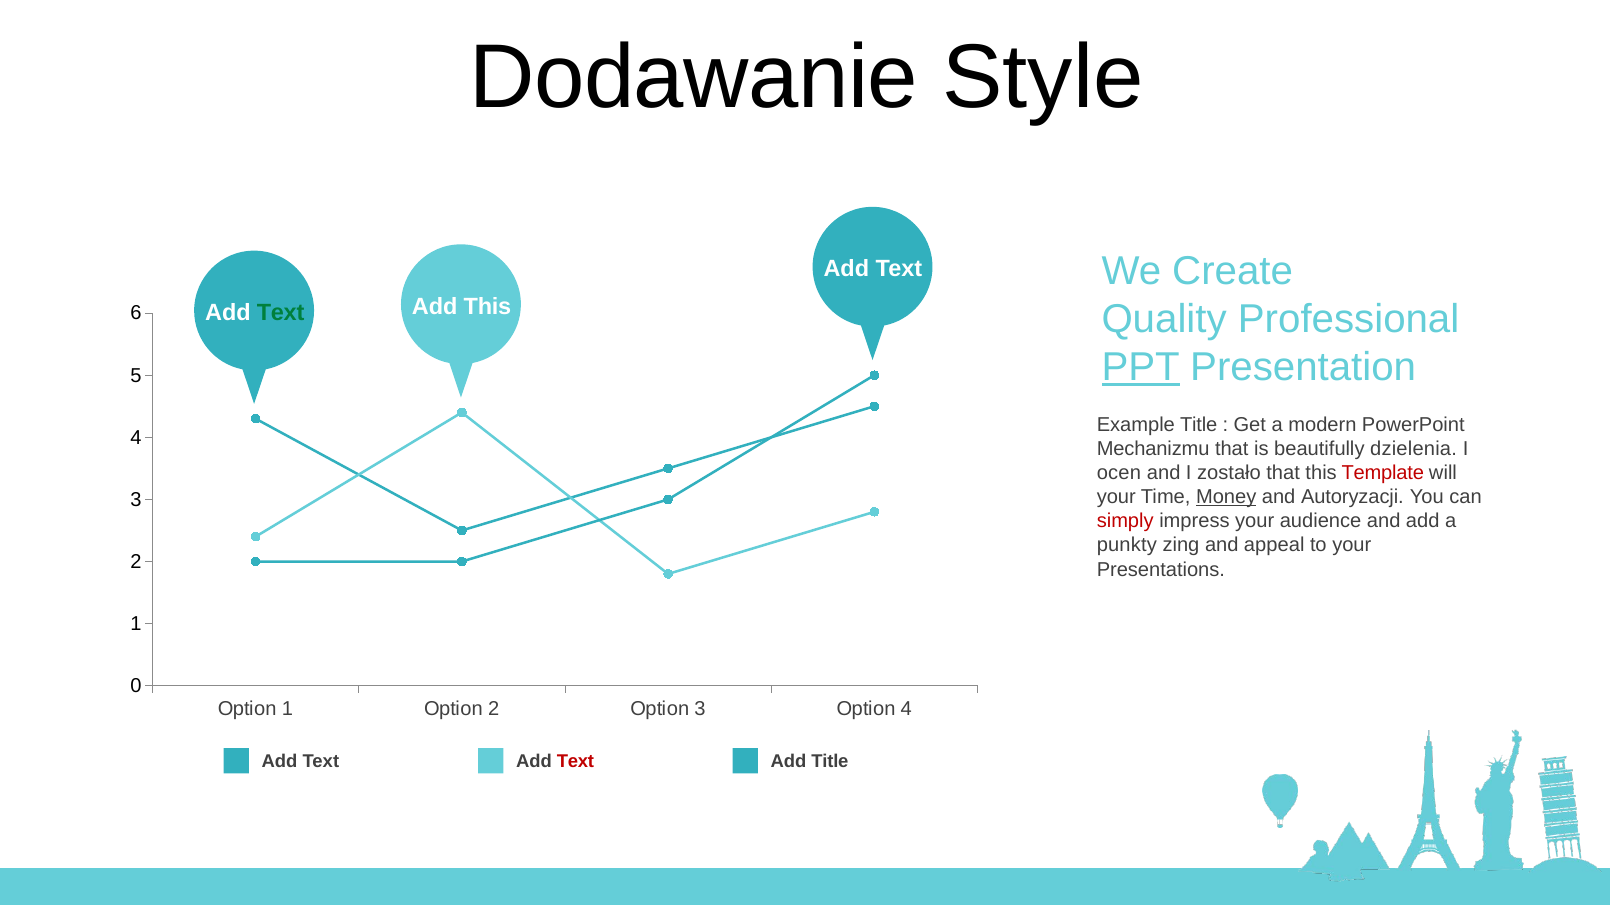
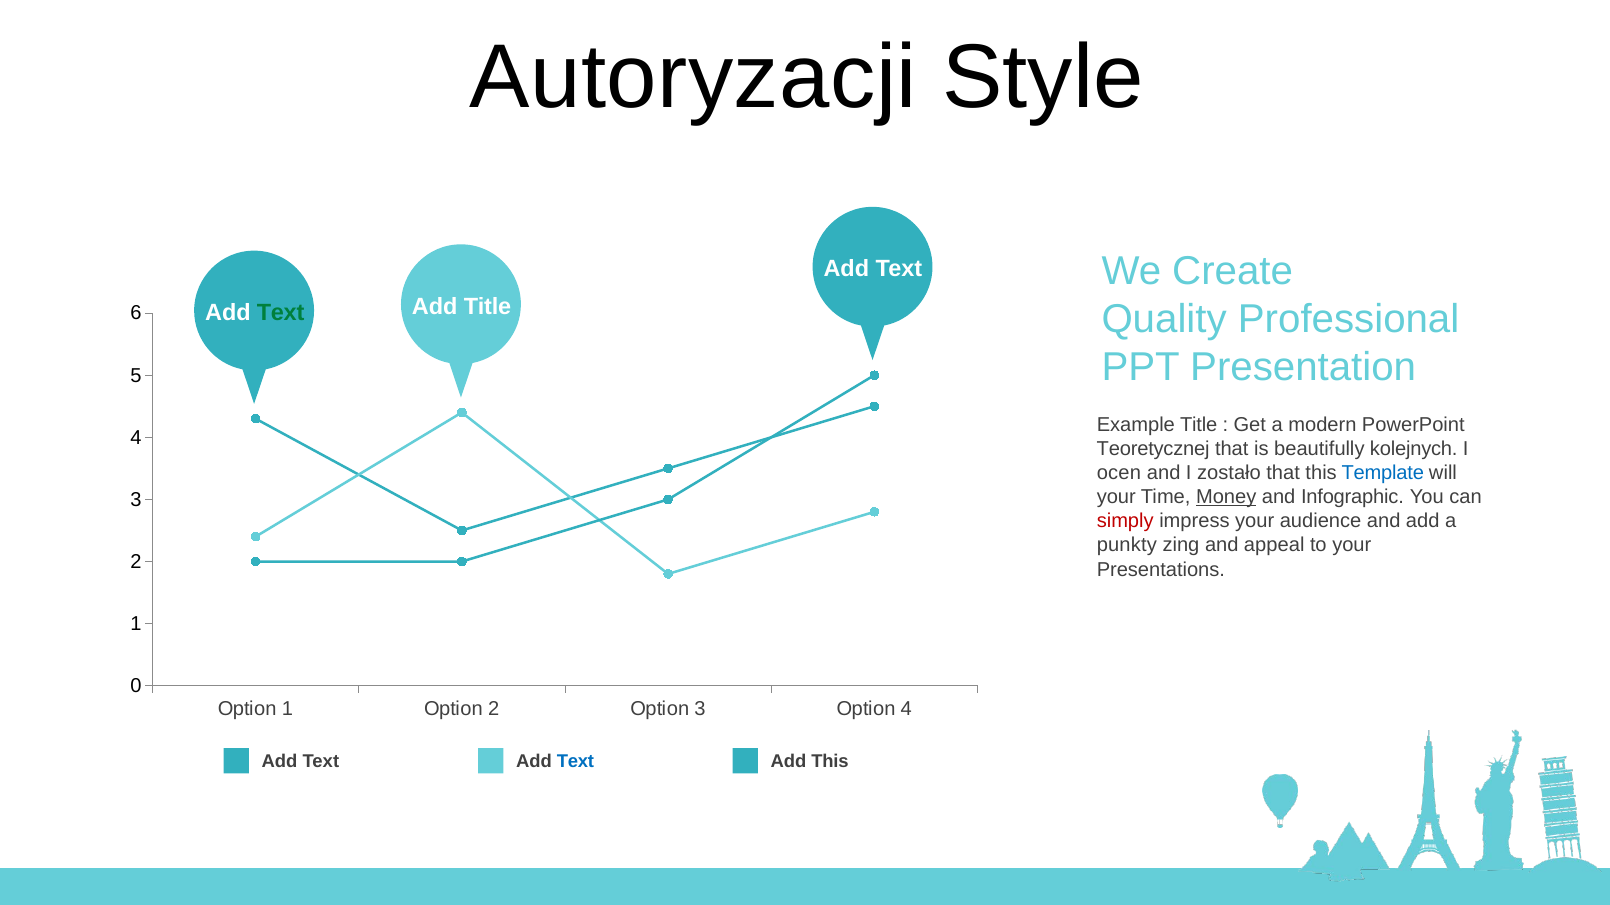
Dodawanie: Dodawanie -> Autoryzacji (693, 78)
Add This: This -> Title (487, 306)
PPT underline: present -> none (1141, 368)
Mechanizmu: Mechanizmu -> Teoretycznej (1153, 449)
dzielenia: dzielenia -> kolejnych (1414, 449)
Template colour: red -> blue (1383, 473)
Autoryzacji: Autoryzacji -> Infographic (1352, 497)
Text colour: red -> blue (575, 762)
Add Title: Title -> This (830, 762)
